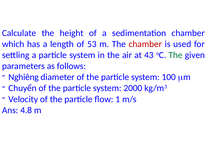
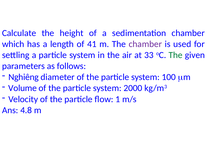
53: 53 -> 41 (92, 44)
chamber colour: red -> purple (145, 44)
43: 43 -> 33 (149, 55)
Chuyển: Chuyển -> Volume (23, 88)
